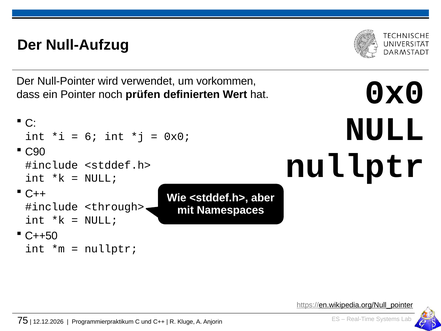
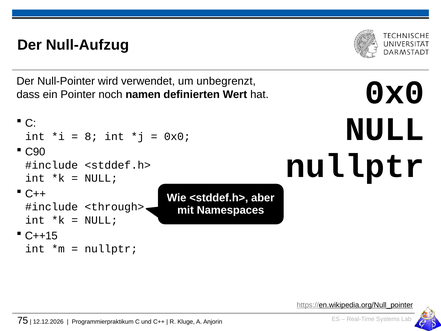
vorkommen: vorkommen -> unbegrenzt (226, 81)
prüfen: prüfen -> namen (143, 94)
6: 6 -> 8 (91, 136)
C++50: C++50 -> C++15 (41, 236)
